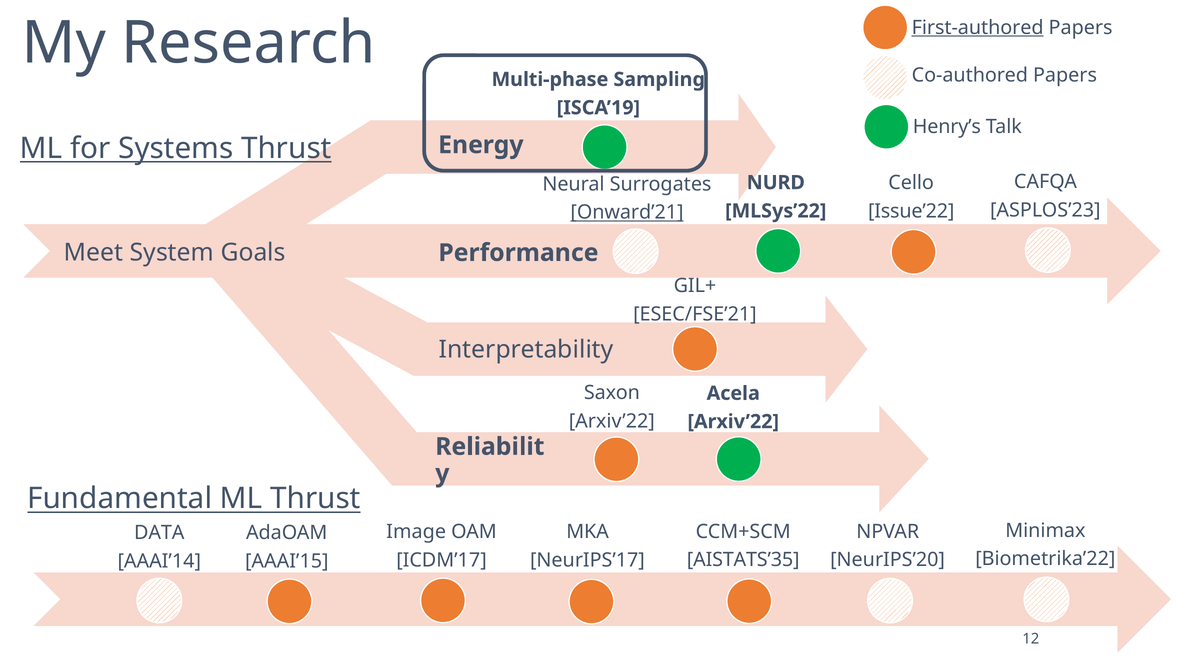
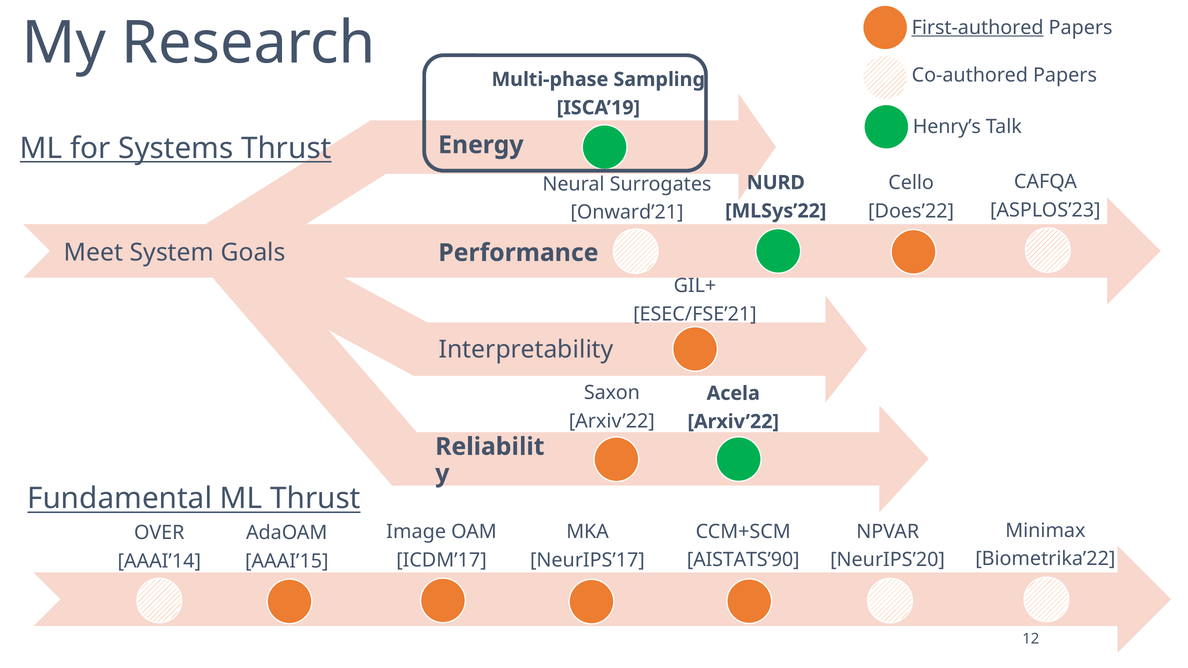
Issue’22: Issue’22 -> Does’22 (911, 211)
Onward’21 underline: present -> none (627, 212)
DATA: DATA -> OVER (159, 533)
AISTATS’35: AISTATS’35 -> AISTATS’90 (743, 560)
